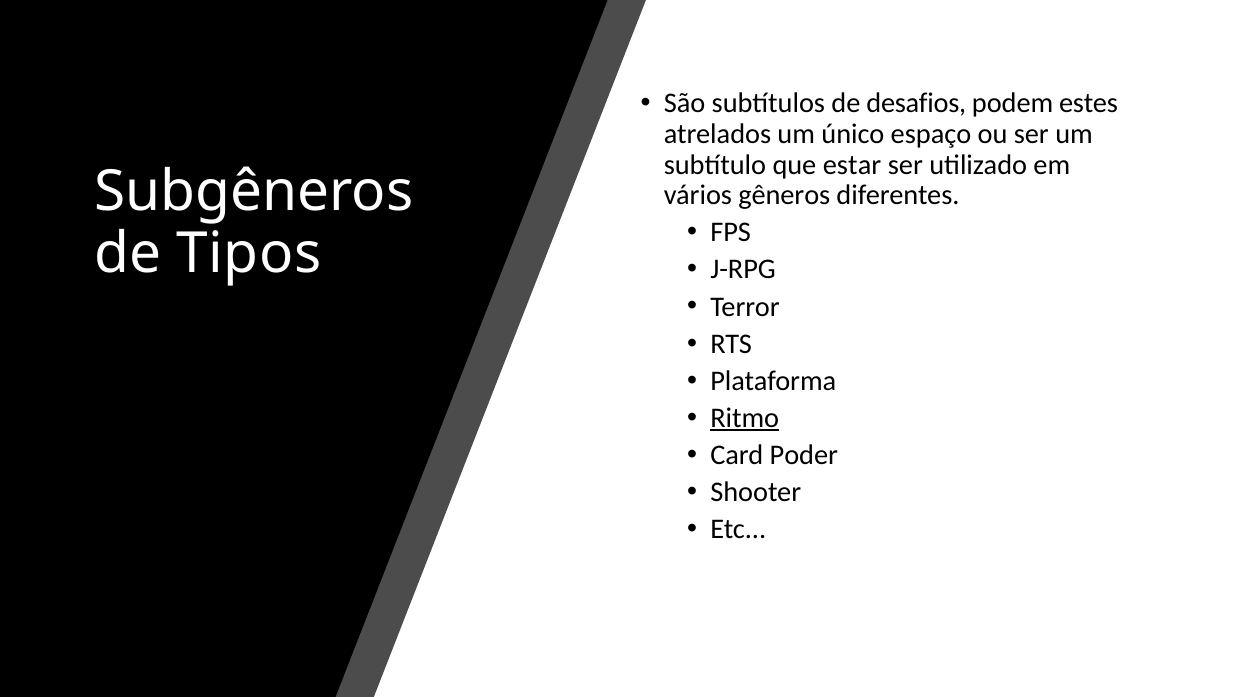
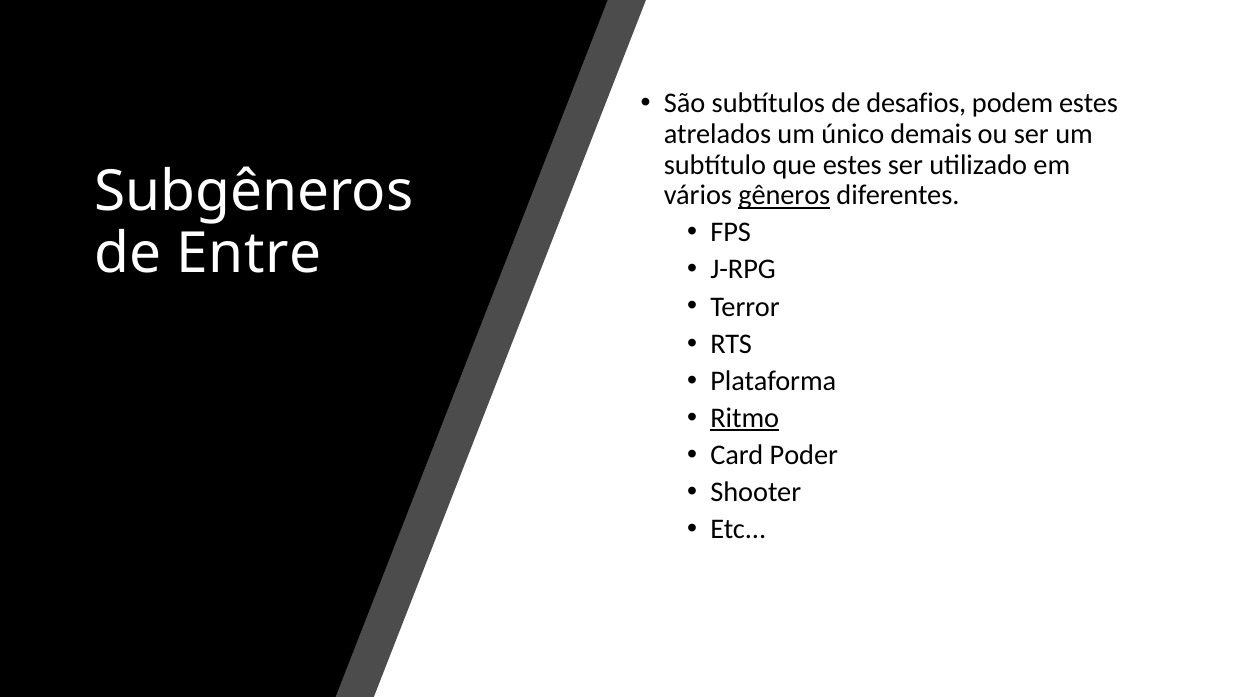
espaço: espaço -> demais (931, 134)
que estar: estar -> estes (852, 165)
gêneros underline: none -> present (784, 195)
Tipos: Tipos -> Entre (249, 253)
